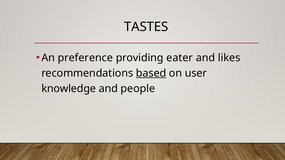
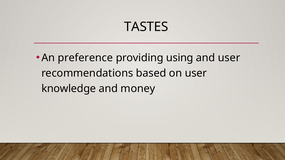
eater: eater -> using (180, 58)
and likes: likes -> user (229, 58)
based underline: present -> none (151, 73)
people: people -> money (138, 89)
